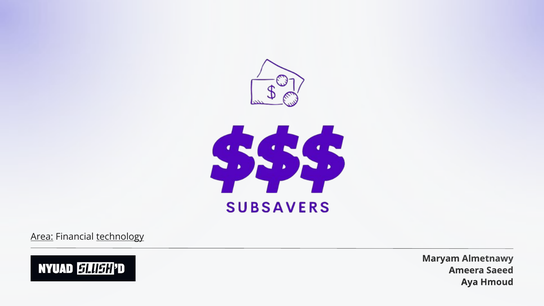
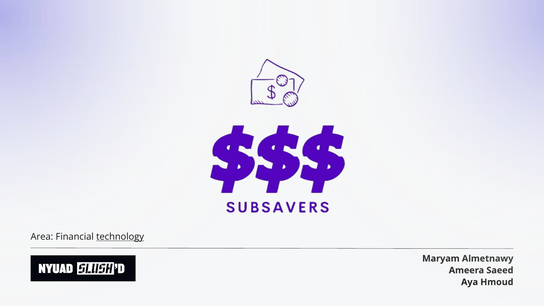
Area underline: present -> none (42, 237)
